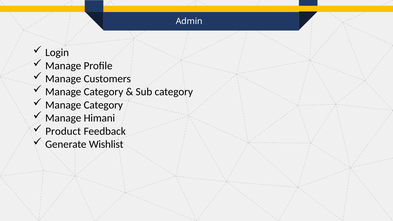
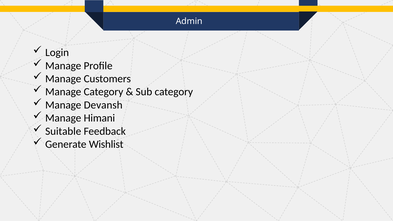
Category: Category -> Devansh (103, 105)
Product: Product -> Suitable (63, 131)
